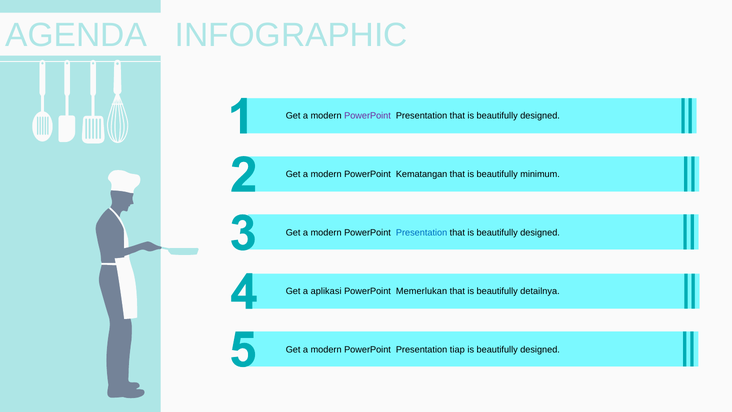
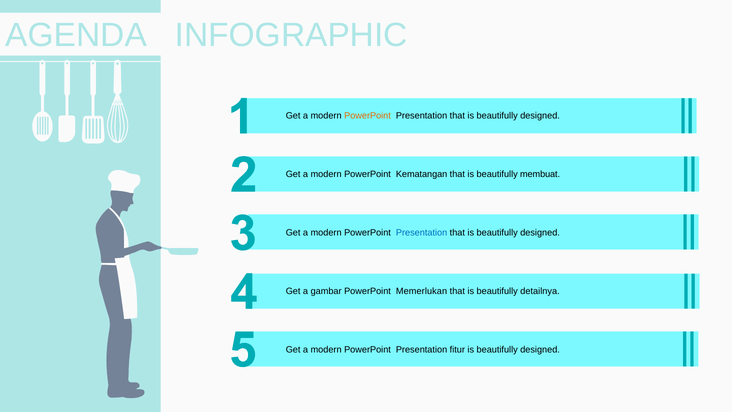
PowerPoint colour: purple -> orange (368, 116)
minimum: minimum -> membuat (540, 174)
aplikasi: aplikasi -> gambar (326, 291)
tiap: tiap -> fitur (457, 350)
